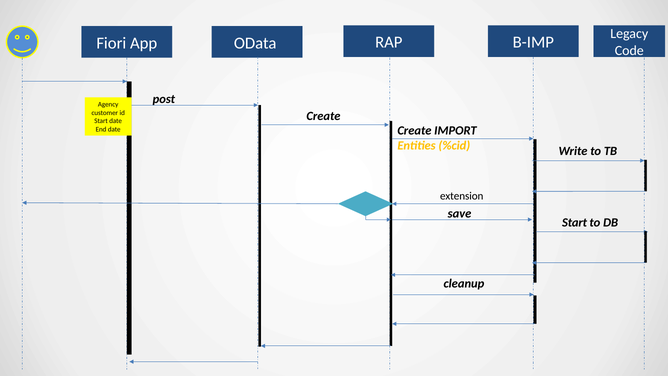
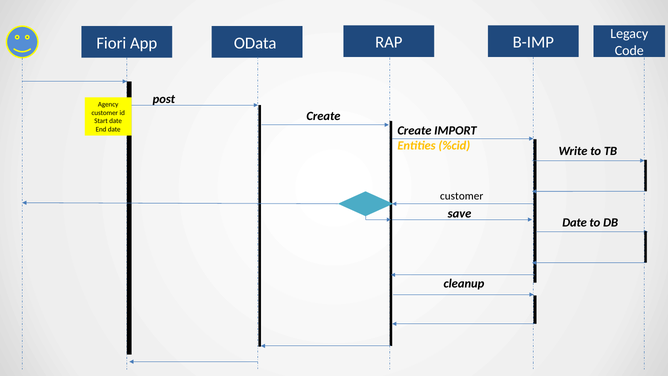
extension: extension -> customer (462, 196)
Start: Start -> Date (575, 222)
